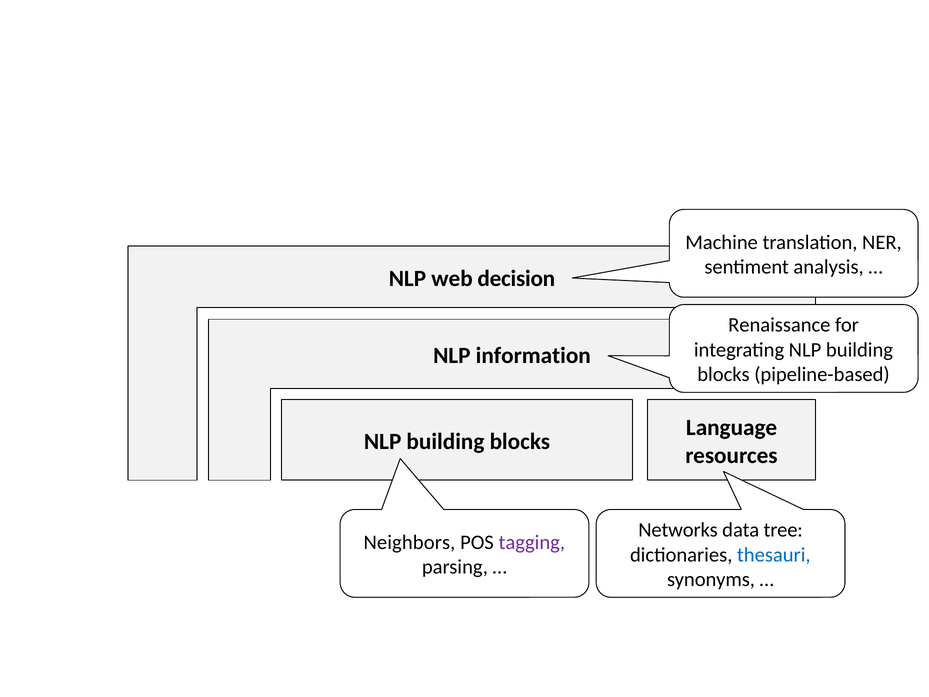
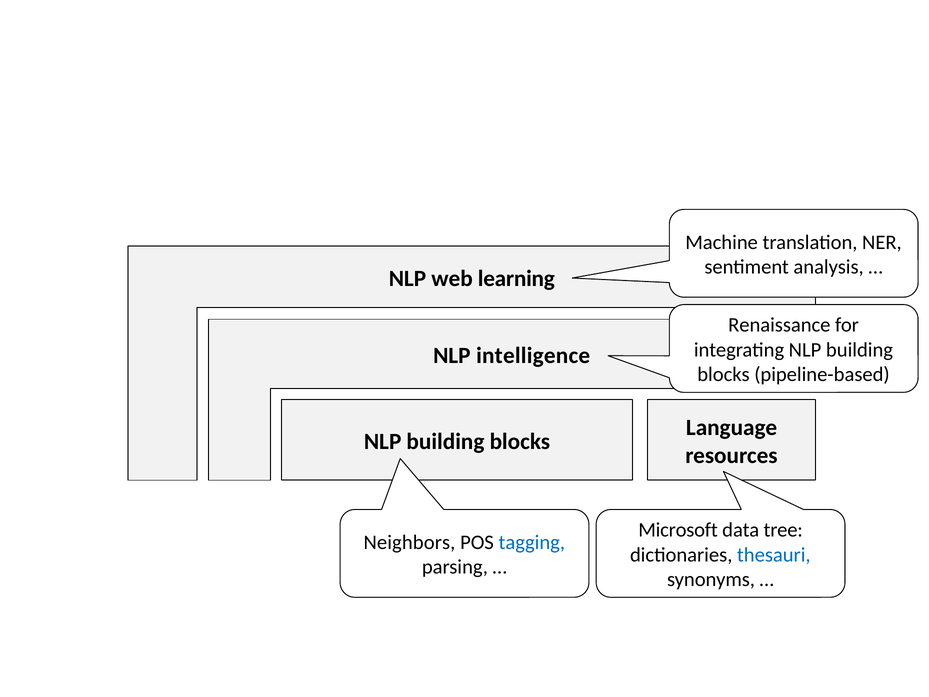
decision: decision -> learning (516, 278)
information: information -> intelligence (533, 355)
Networks: Networks -> Microsoft (678, 530)
tagging colour: purple -> blue (532, 542)
